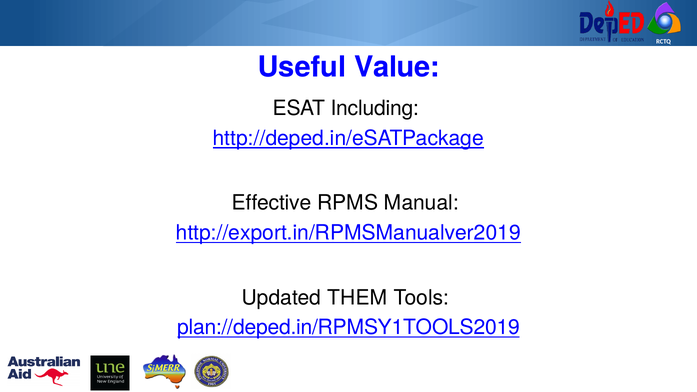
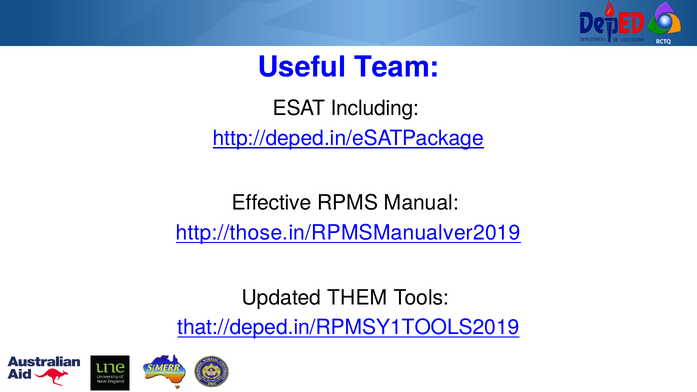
Value: Value -> Team (397, 67)
http://export.in/RPMSManualver2019: http://export.in/RPMSManualver2019 -> http://those.in/RPMSManualver2019 (348, 233)
plan://deped.in/RPMSY1TOOLS2019: plan://deped.in/RPMSY1TOOLS2019 -> that://deped.in/RPMSY1TOOLS2019 (348, 328)
